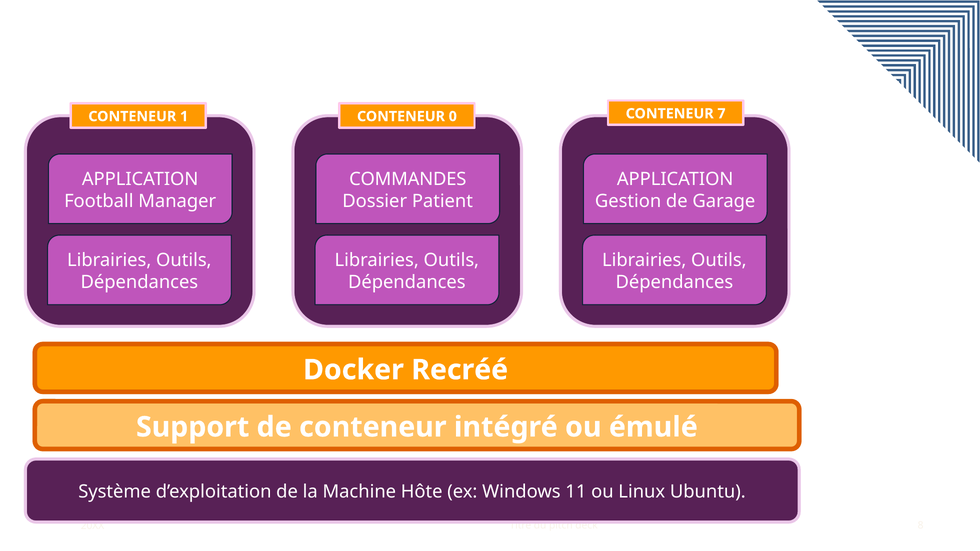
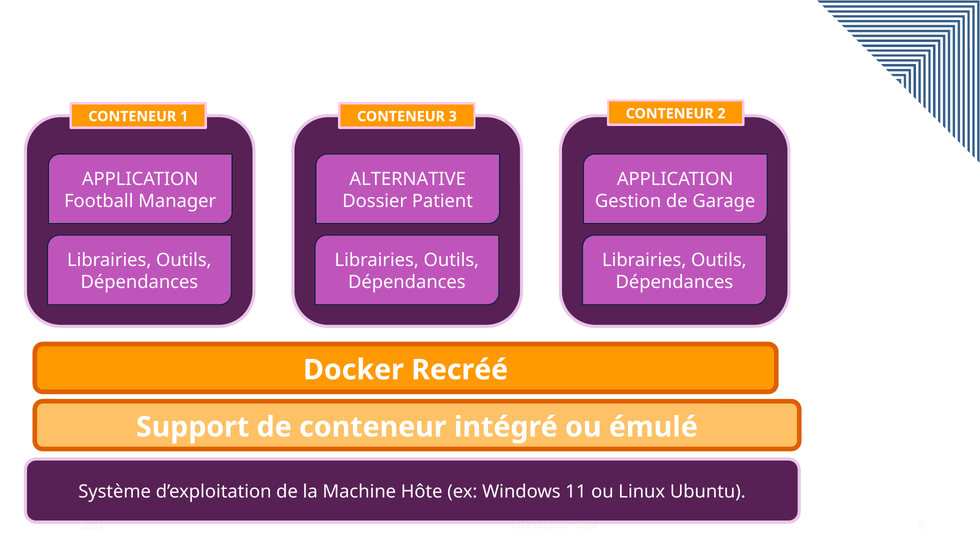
0: 0 -> 3 (453, 117)
7: 7 -> 2 (721, 114)
COMMANDES: COMMANDES -> ALTERNATIVE (408, 179)
